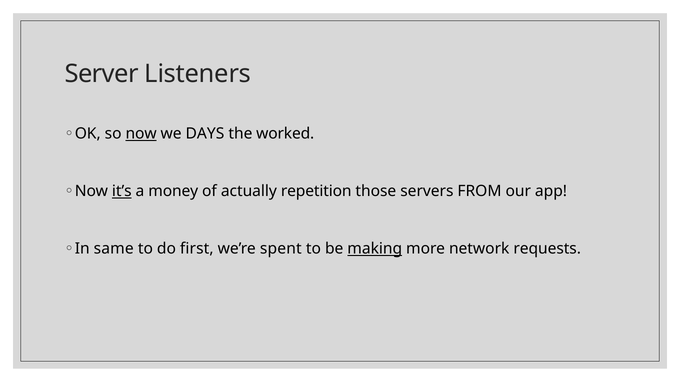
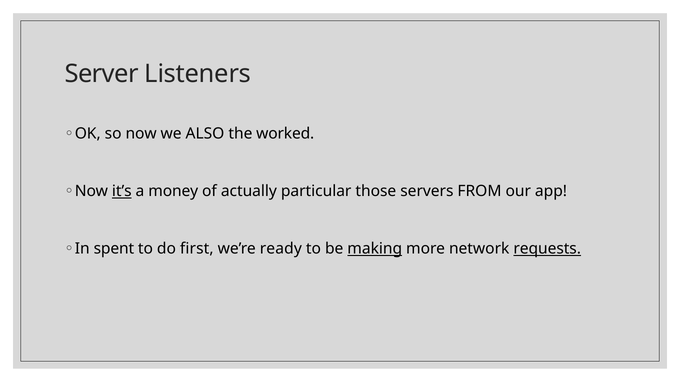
now underline: present -> none (141, 134)
DAYS: DAYS -> ALSO (205, 134)
repetition: repetition -> particular (316, 192)
same: same -> spent (114, 249)
spent: spent -> ready (281, 249)
requests underline: none -> present (547, 249)
